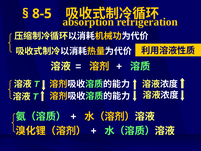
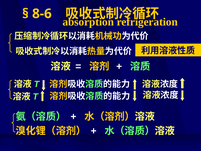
8-5: 8-5 -> 8-6 (42, 14)
